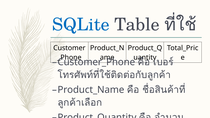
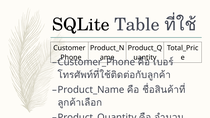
SQLite colour: blue -> black (81, 25)
